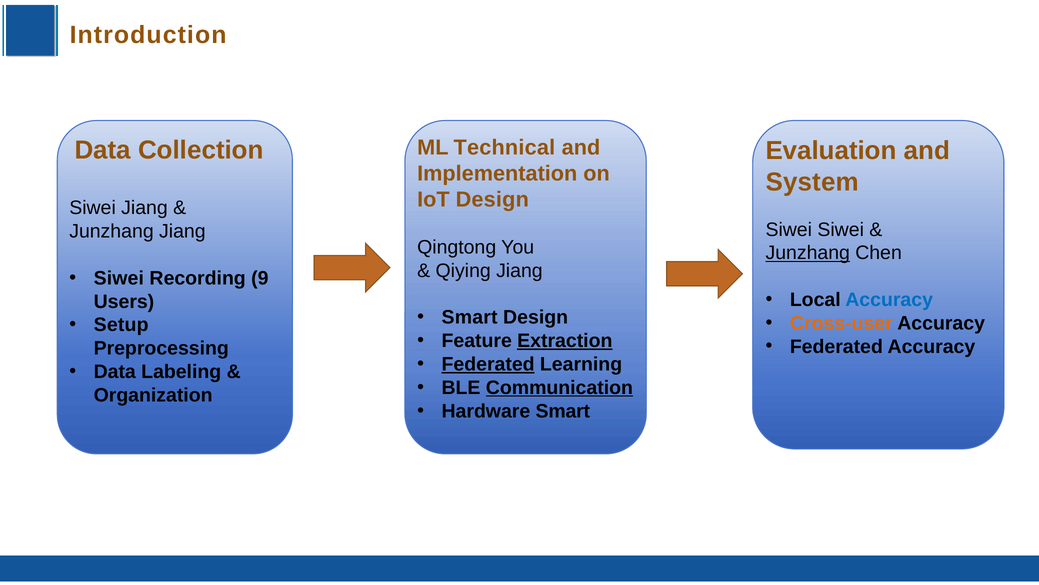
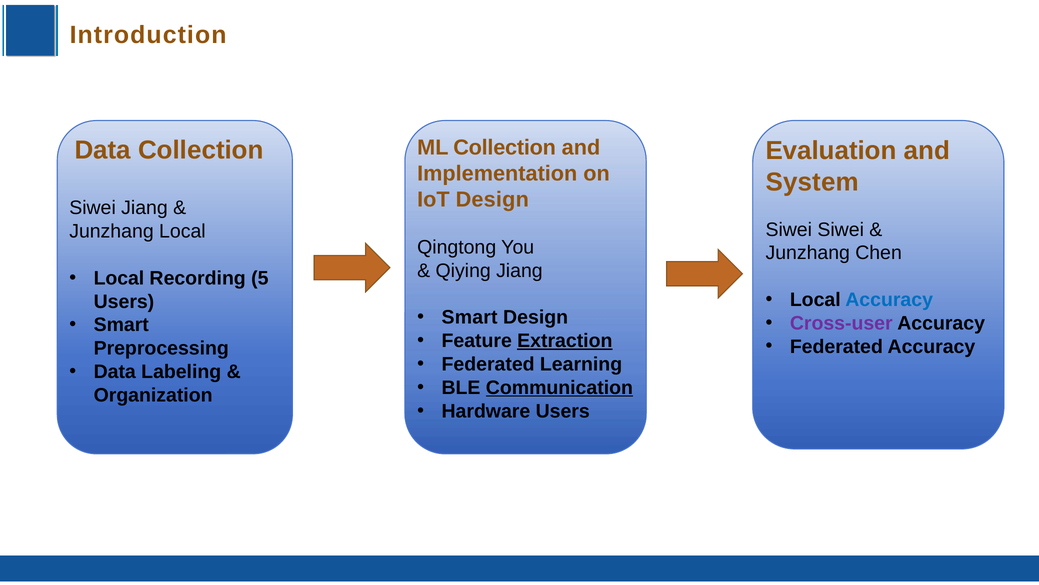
ML Technical: Technical -> Collection (505, 147)
Junzhang Jiang: Jiang -> Local (182, 231)
Junzhang underline: present -> none (808, 253)
Siwei: Siwei -> Local (119, 278)
9: 9 -> 5 (260, 278)
Cross-user colour: orange -> purple (841, 323)
Setup: Setup -> Smart (121, 325)
Federated underline: present -> none (488, 364)
Hardware Smart: Smart -> Users (563, 411)
